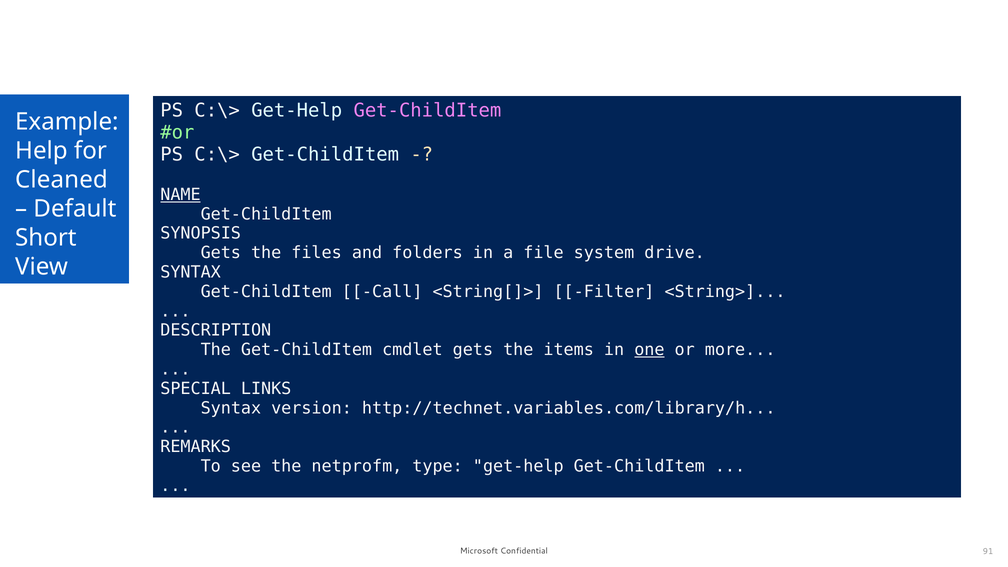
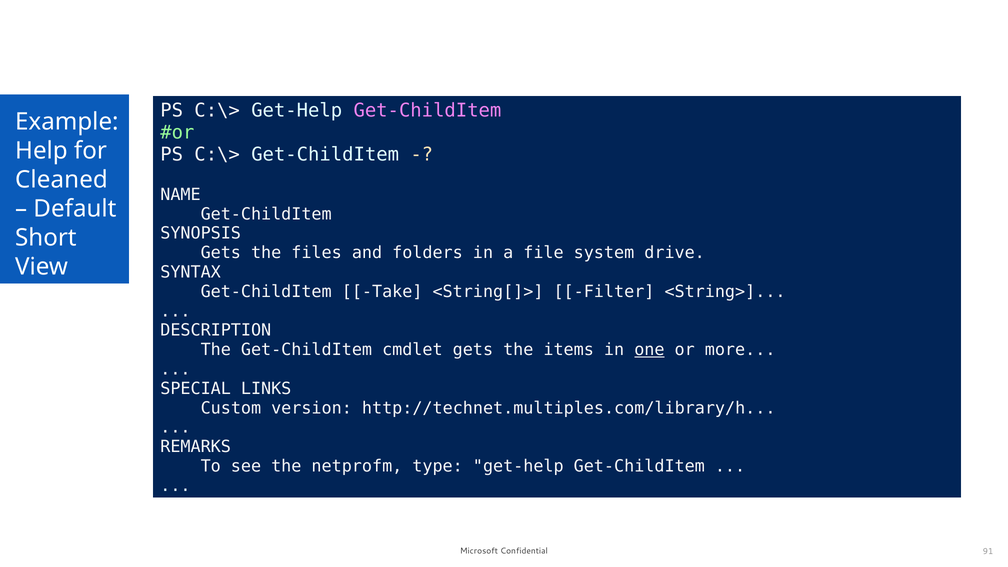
NAME underline: present -> none (180, 195)
Call: Call -> Take (382, 292)
Syntax: Syntax -> Custom (231, 408)
http://technet.variables.com/library/h: http://technet.variables.com/library/h -> http://technet.multiples.com/library/h (569, 408)
